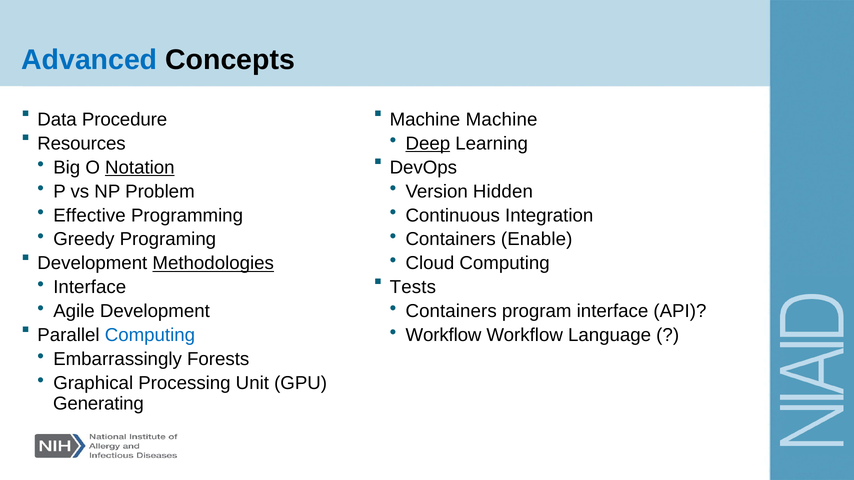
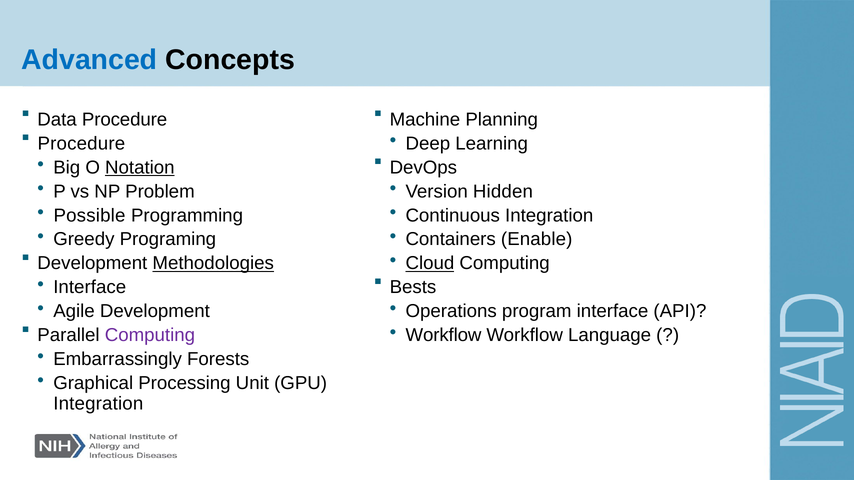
Machine Machine: Machine -> Planning (502, 119)
Resources: Resources -> Procedure (81, 143)
Deep underline: present -> none (428, 143)
Effective: Effective -> Possible (89, 216)
Cloud underline: none -> present (430, 264)
Tests: Tests -> Bests (413, 288)
Containers: Containers -> Operations (451, 312)
Computing colour: blue -> purple (150, 336)
Generating: Generating -> Integration (98, 404)
